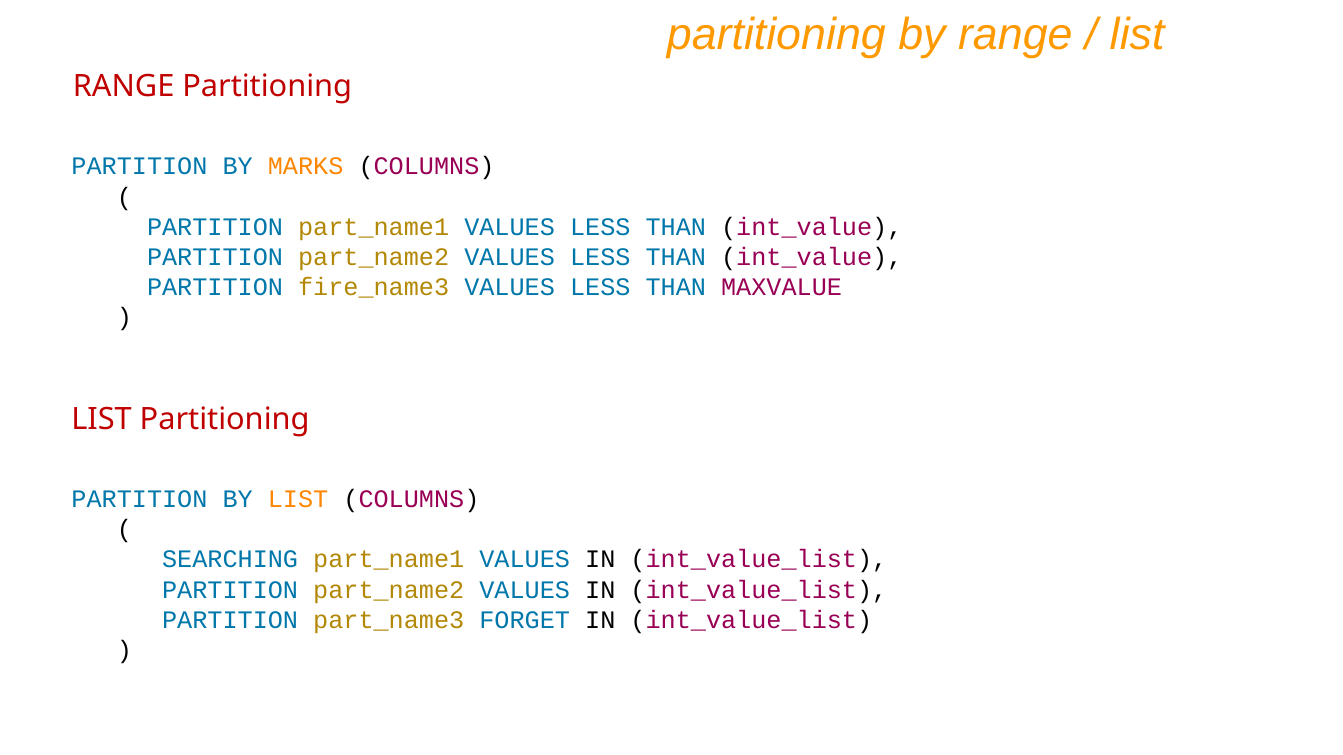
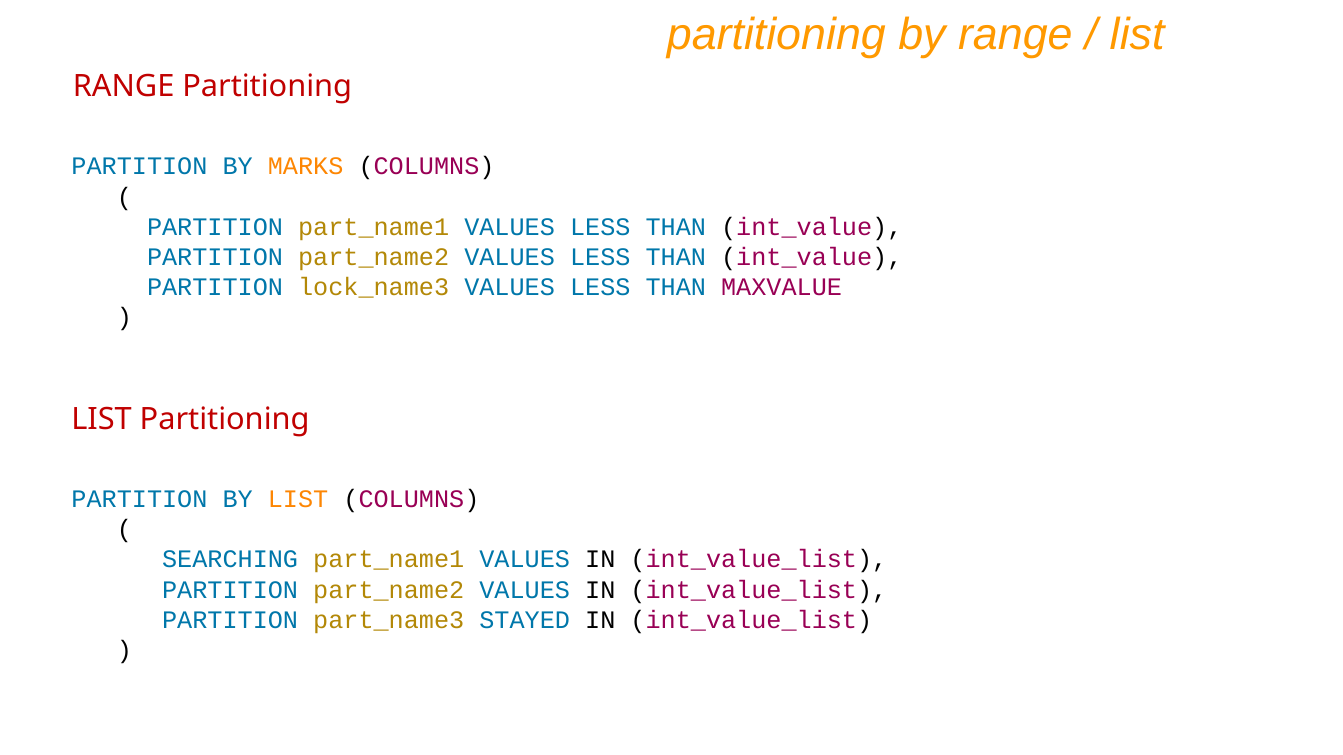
fire_name3: fire_name3 -> lock_name3 (374, 287)
FORGET: FORGET -> STAYED (525, 620)
